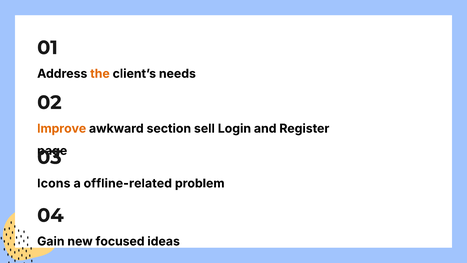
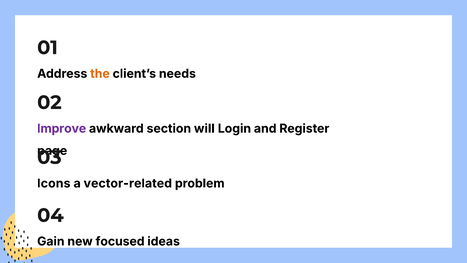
Improve colour: orange -> purple (62, 128)
sell: sell -> will (204, 128)
offline-related: offline-related -> vector-related (128, 183)
